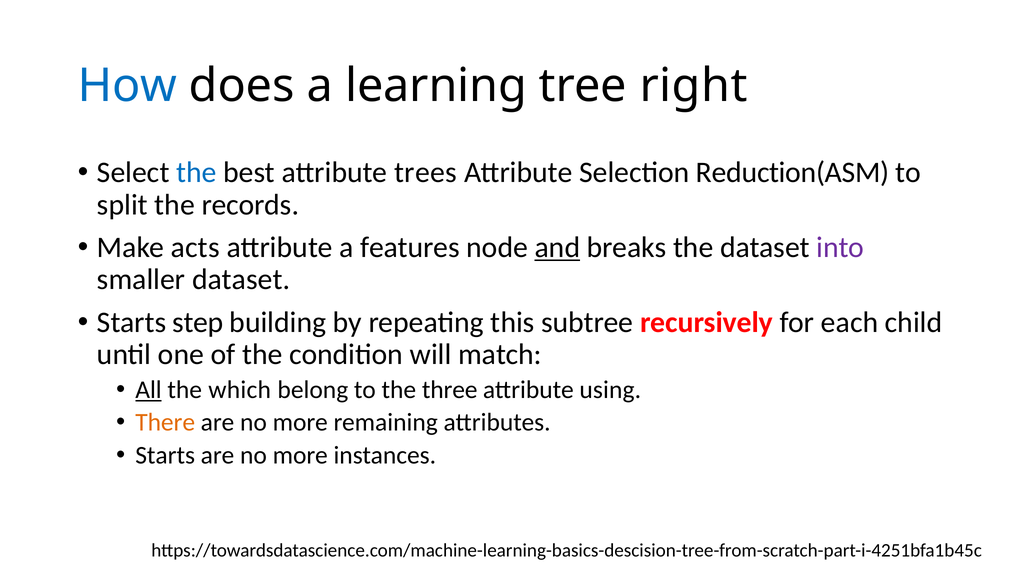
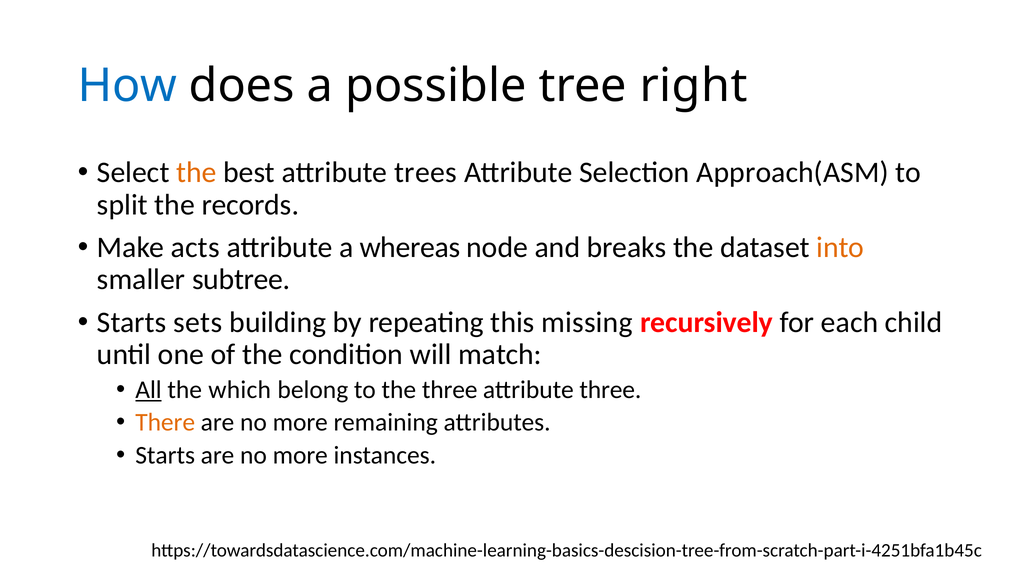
learning: learning -> possible (436, 86)
the colour: blue -> orange (196, 173)
Reduction(ASM: Reduction(ASM -> Approach(ASM (792, 173)
features: features -> whereas (410, 248)
and underline: present -> none (557, 248)
into colour: purple -> orange (840, 248)
smaller dataset: dataset -> subtree (241, 280)
step: step -> sets (198, 323)
subtree: subtree -> missing (587, 323)
attribute using: using -> three (610, 390)
